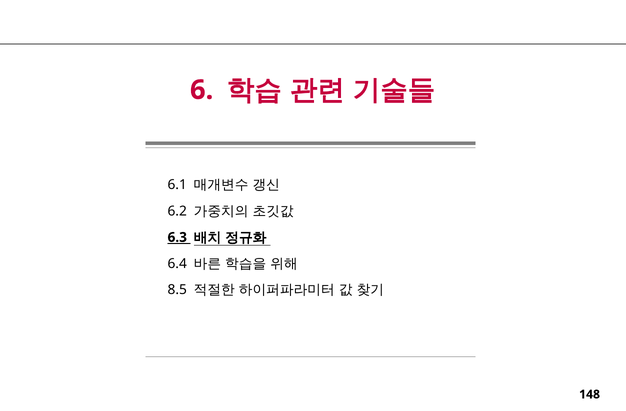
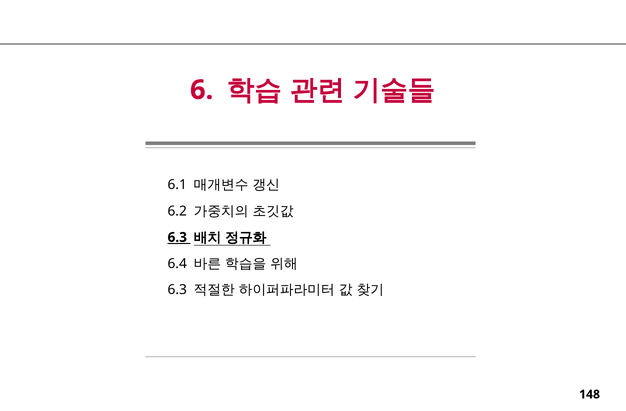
8.5: 8.5 -> 6.3 (177, 290)
